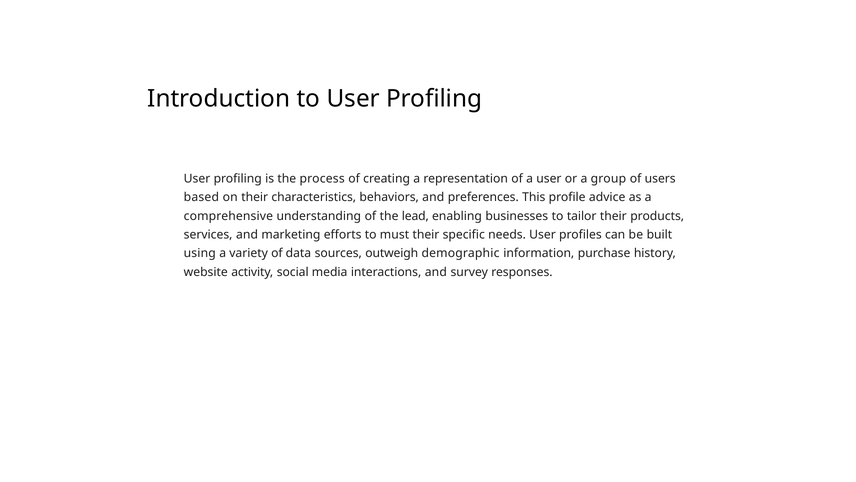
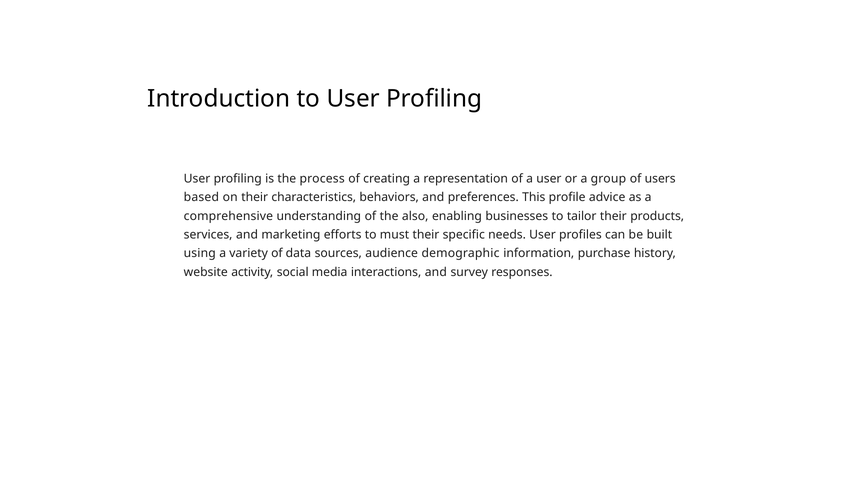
lead: lead -> also (415, 216)
outweigh: outweigh -> audience (392, 253)
